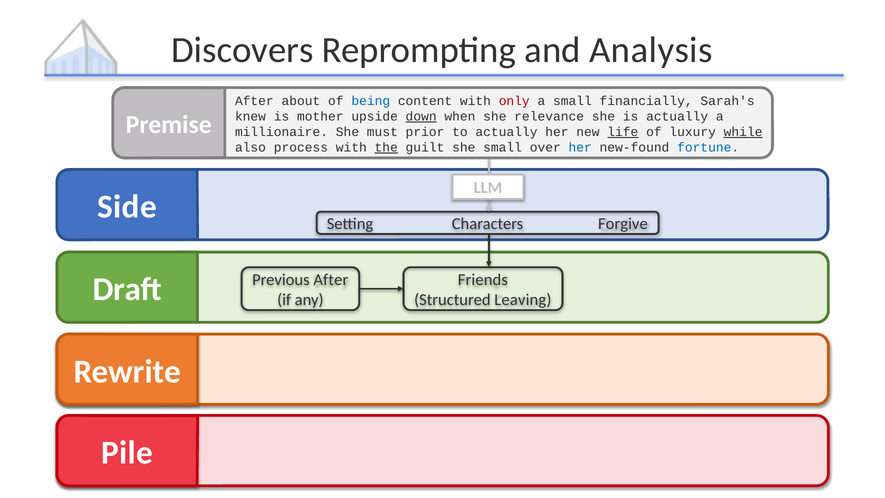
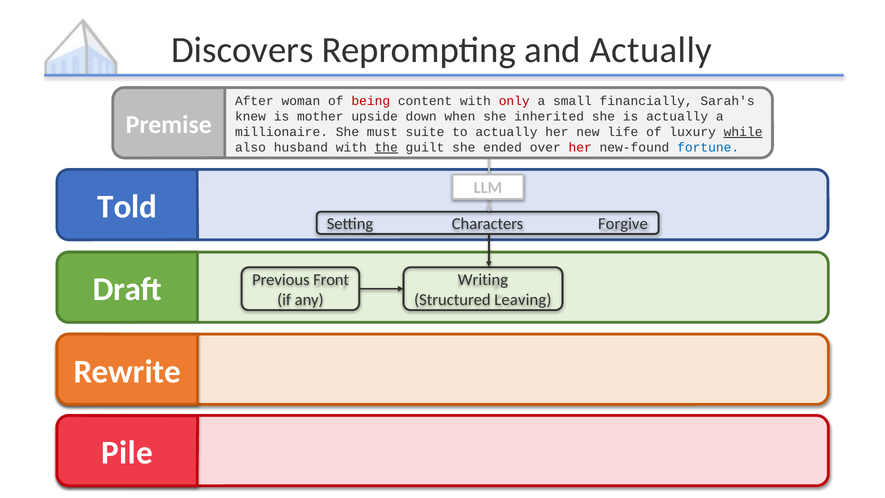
and Analysis: Analysis -> Actually (651, 50)
about: about -> woman (301, 101)
being colour: blue -> red (371, 101)
down underline: present -> none (421, 116)
relevance: relevance -> inherited (549, 116)
prior: prior -> suite (425, 132)
life underline: present -> none (623, 132)
process: process -> husband (301, 147)
she small: small -> ended (503, 147)
her colour: blue -> red (580, 147)
Side: Side -> Told (127, 207)
Previous After: After -> Front (331, 280)
Friends: Friends -> Writing (483, 280)
